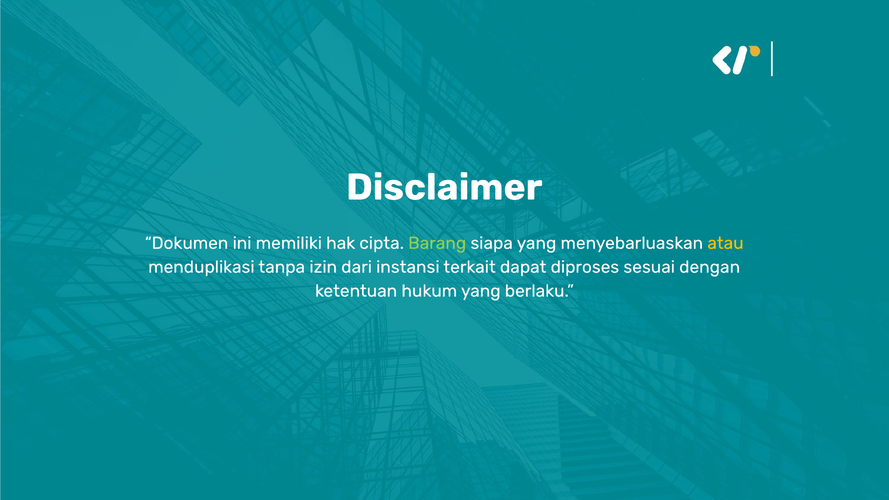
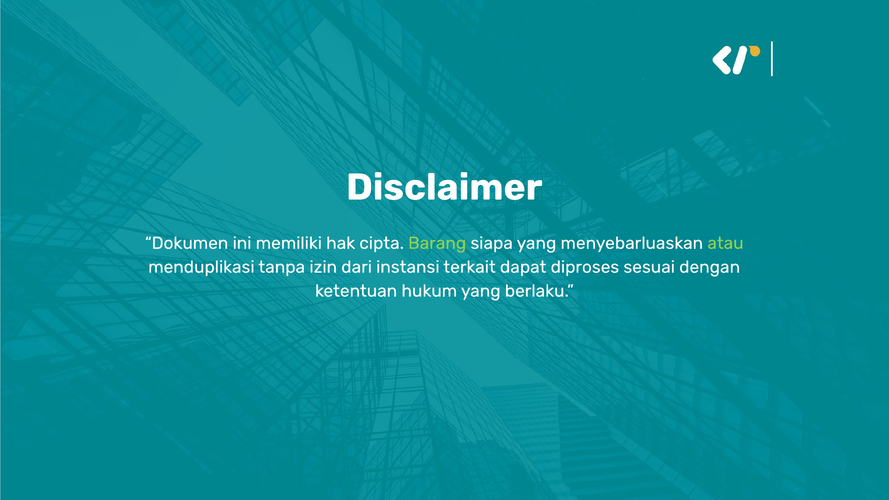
atau colour: yellow -> light green (725, 243)
